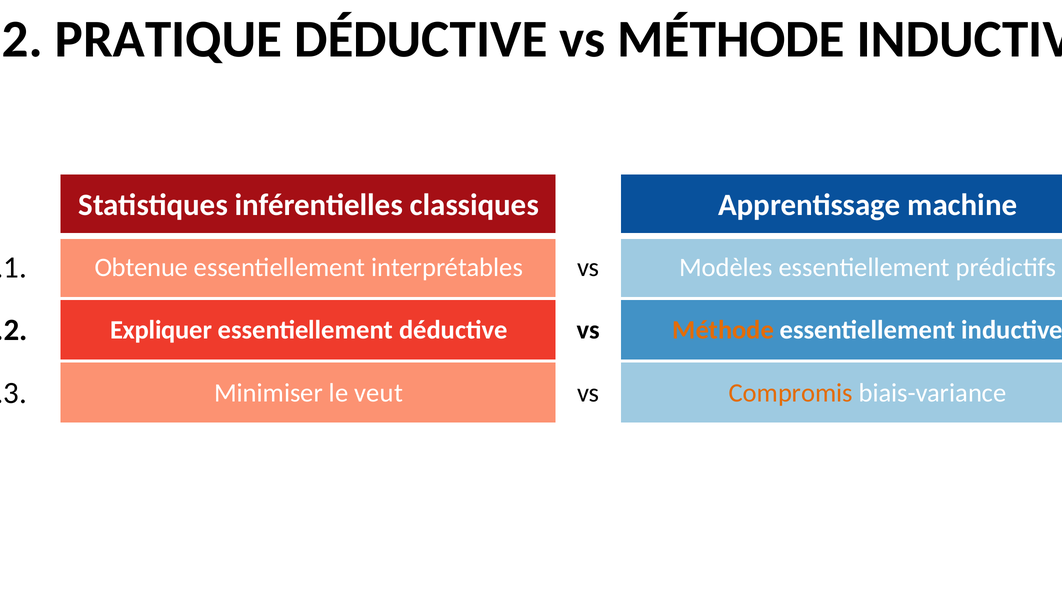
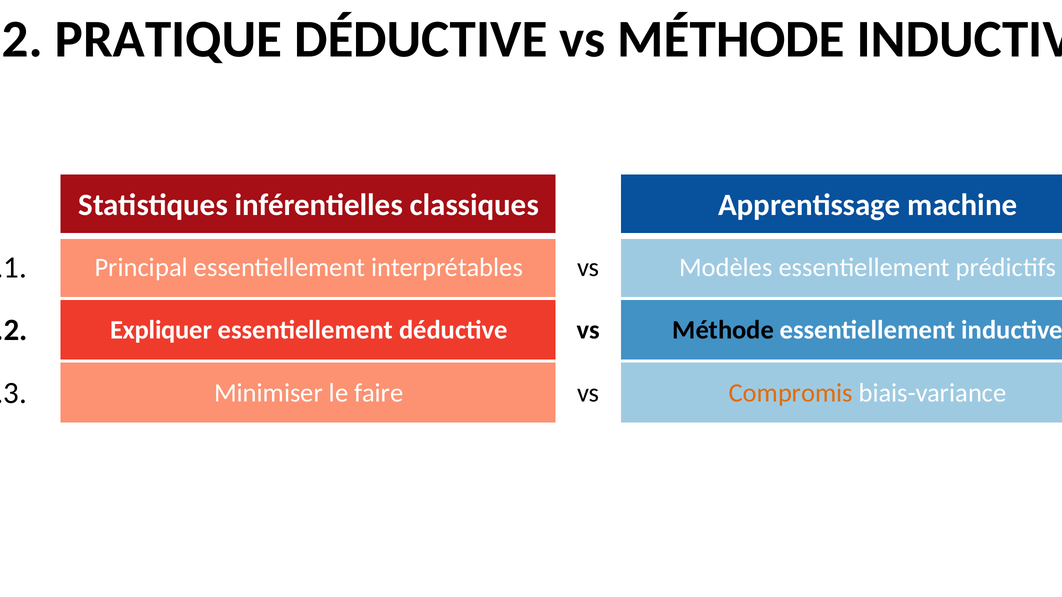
Obtenue: Obtenue -> Principal (141, 268)
Méthode colour: orange -> black (723, 330)
veut: veut -> faire (379, 393)
